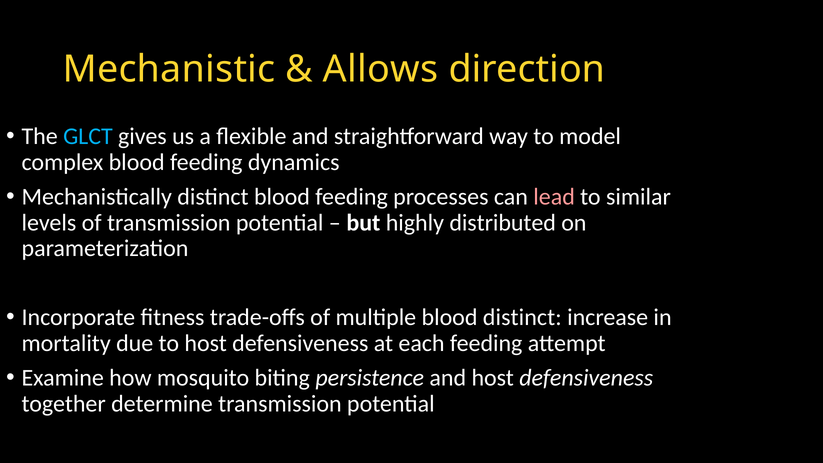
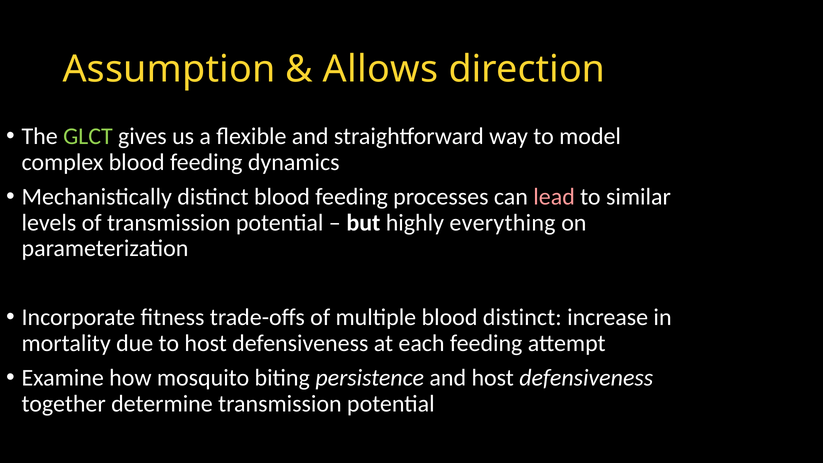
Mechanistic: Mechanistic -> Assumption (169, 69)
GLCT colour: light blue -> light green (88, 136)
distributed: distributed -> everything (502, 223)
